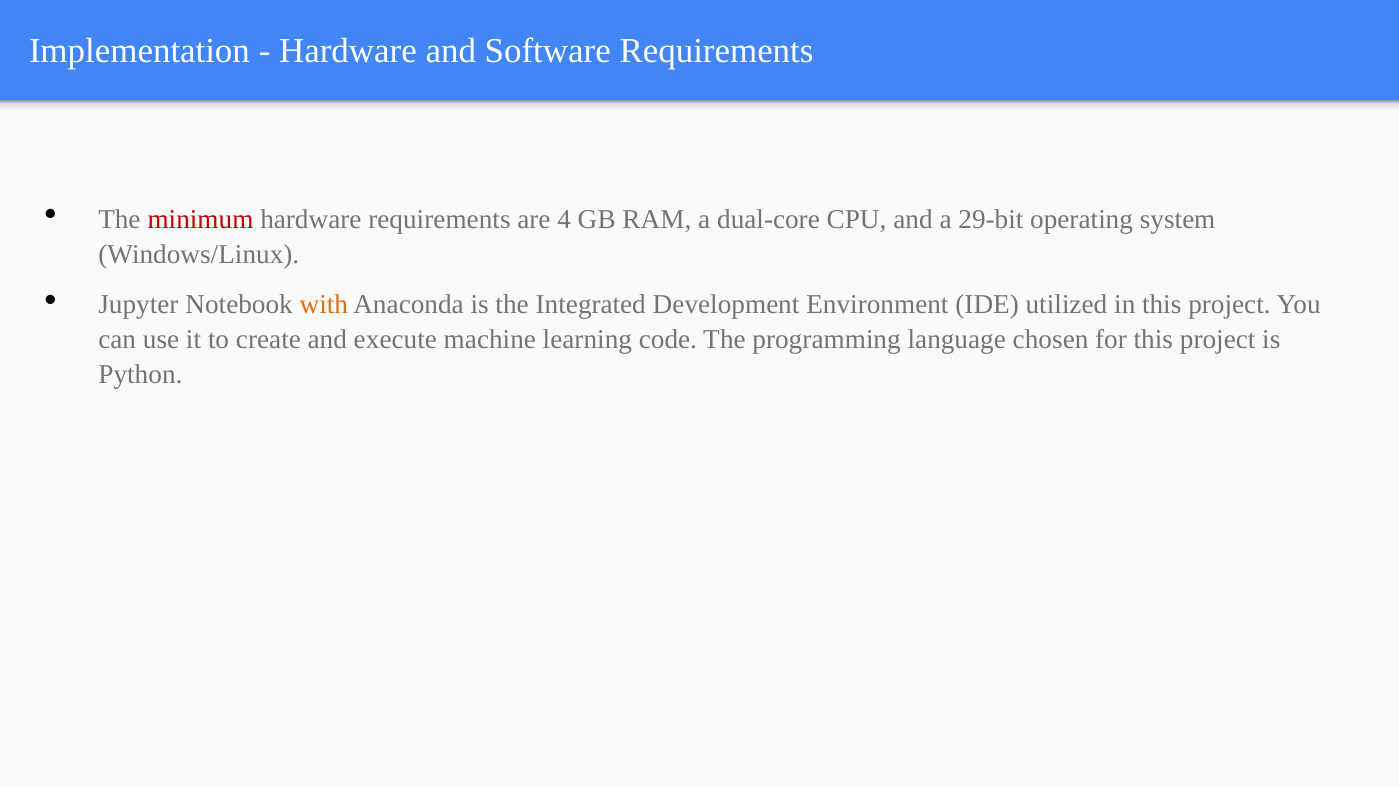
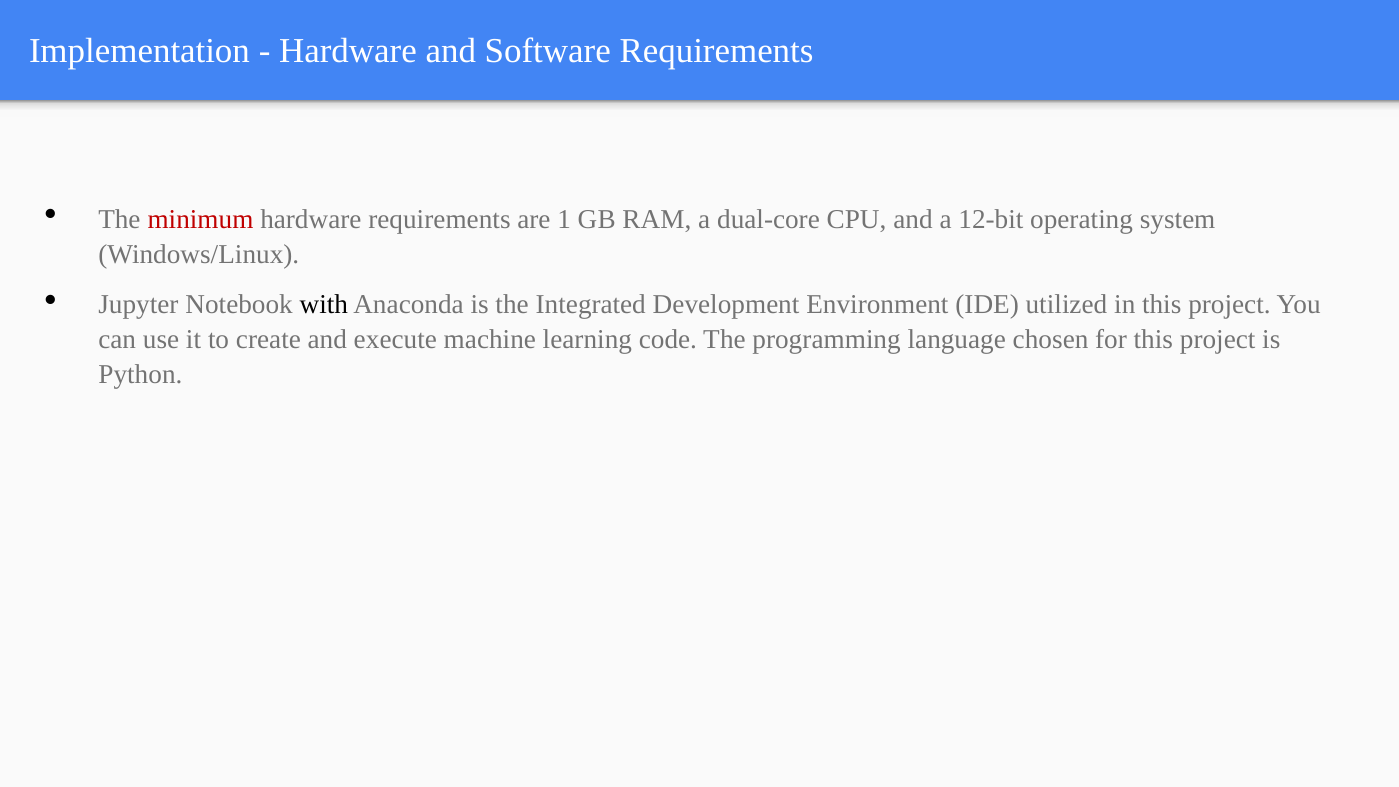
4: 4 -> 1 (564, 219)
29-bit: 29-bit -> 12-bit (991, 219)
with colour: orange -> black (324, 305)
